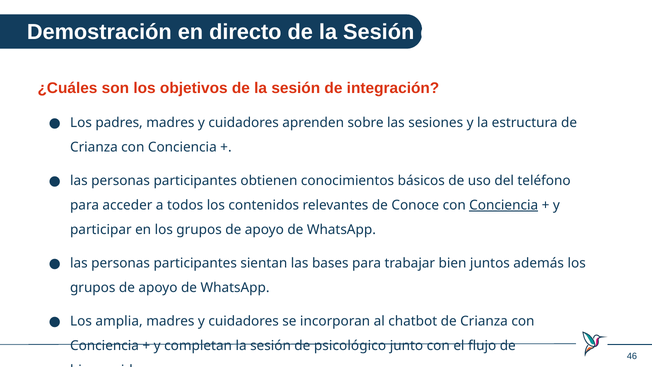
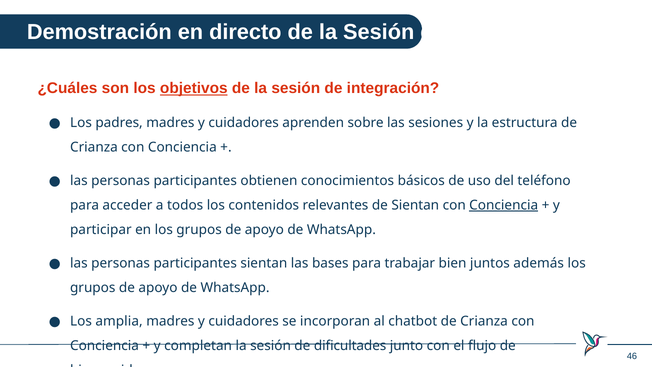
objetivos underline: none -> present (194, 88)
de Conoce: Conoce -> Sientan (415, 205)
psicológico: psicológico -> dificultades (350, 345)
